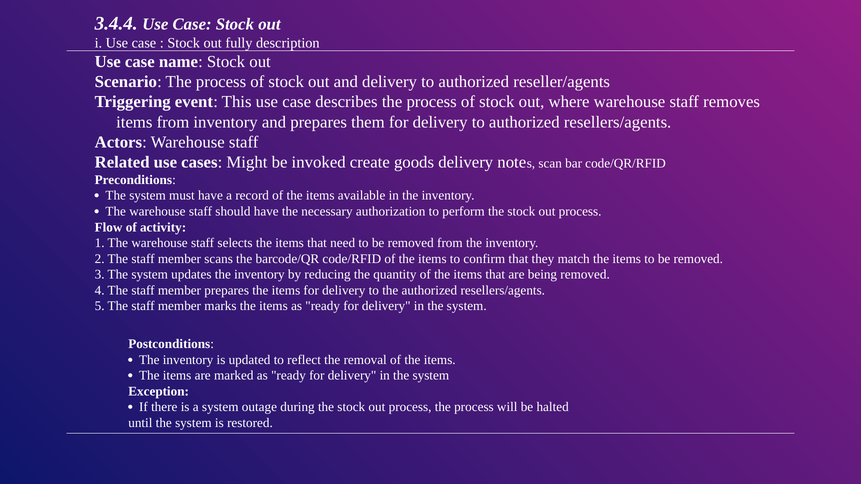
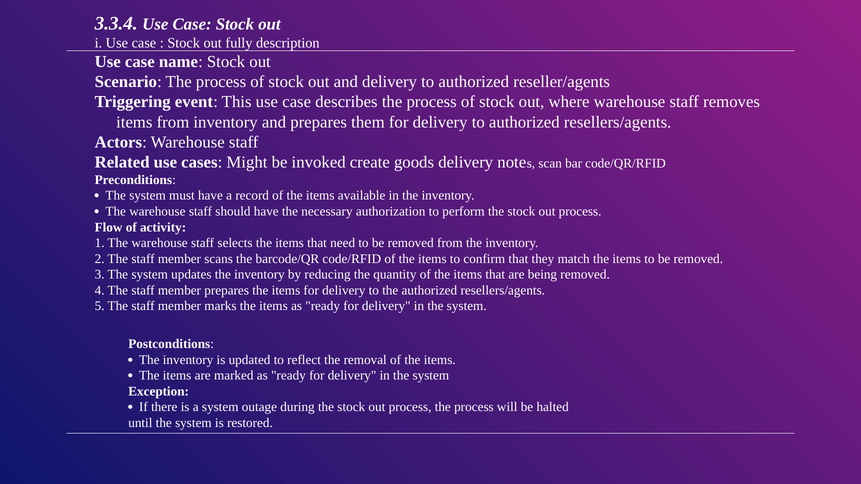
3.4.4: 3.4.4 -> 3.3.4 (116, 23)
